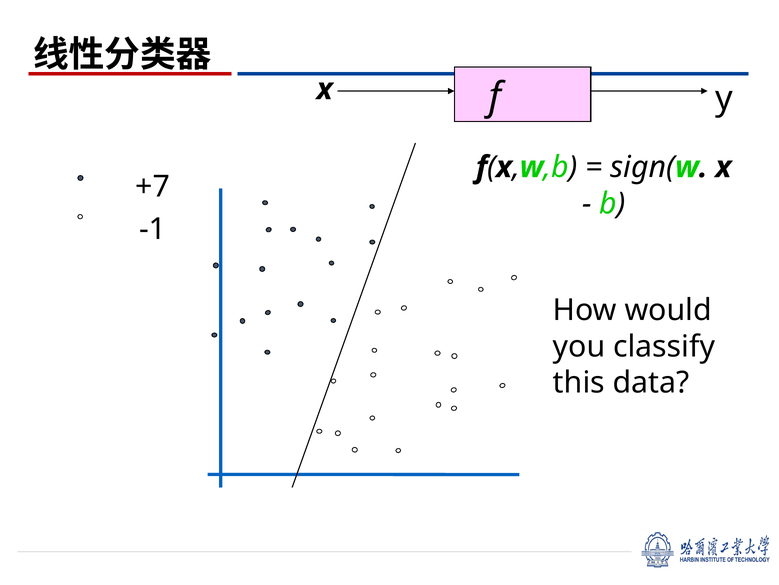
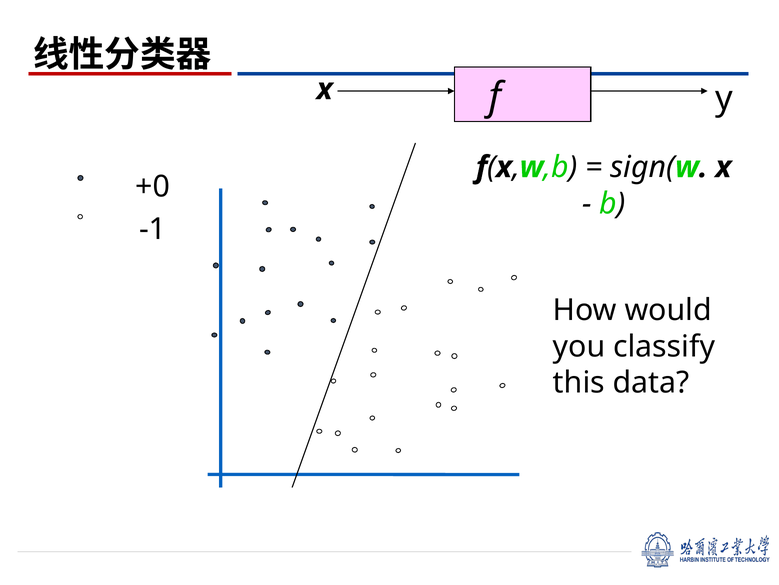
+7: +7 -> +0 (153, 186)
